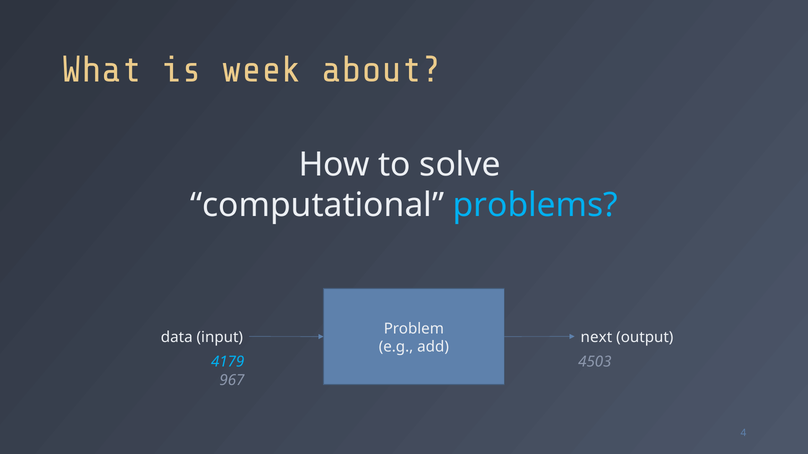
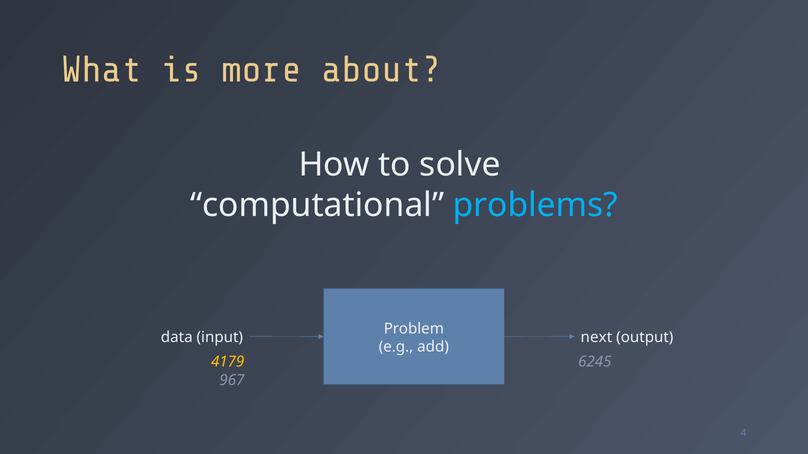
week: week -> more (262, 70)
4179 colour: light blue -> yellow (228, 362)
4503: 4503 -> 6245 (595, 362)
